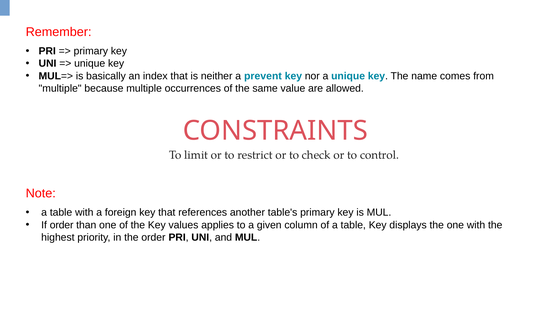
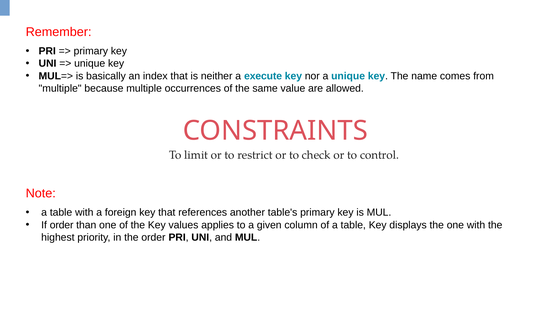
prevent: prevent -> execute (263, 76)
